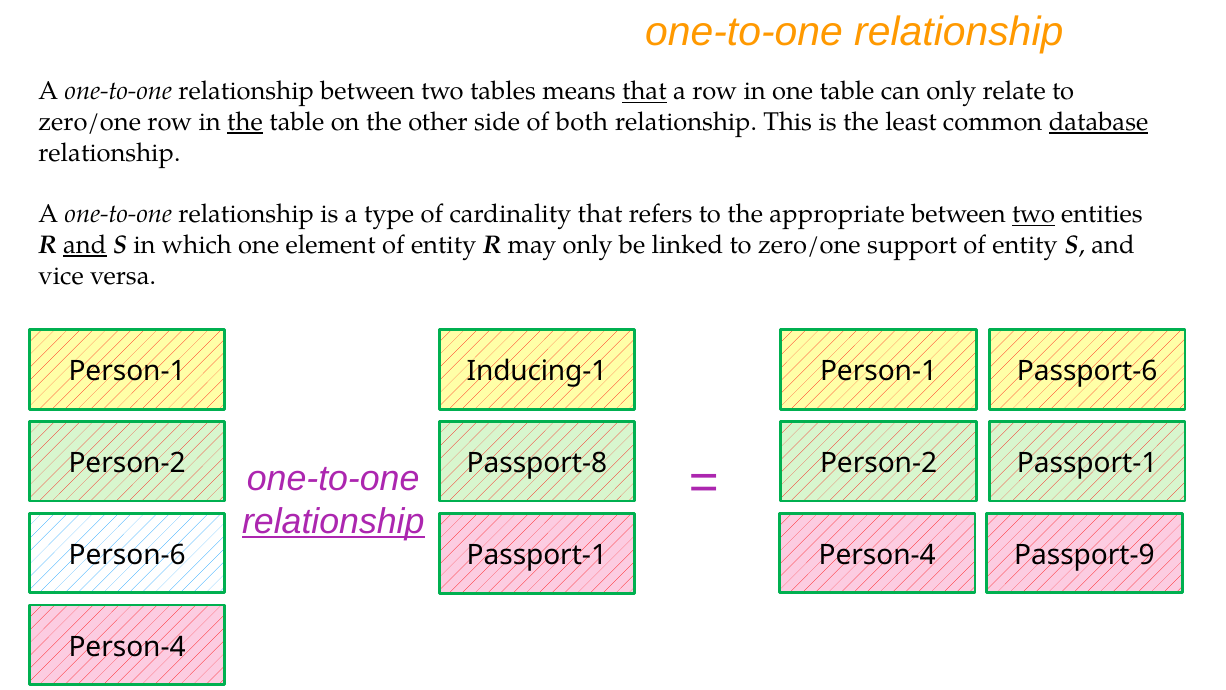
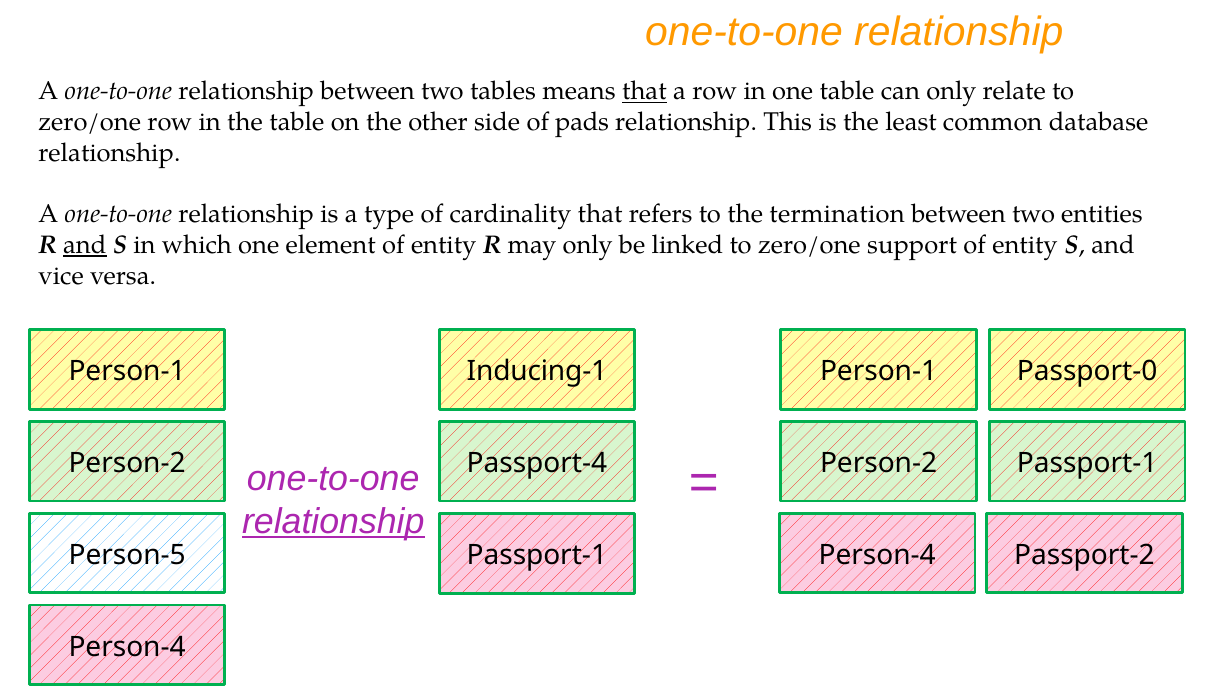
the underline: present -> none (245, 122)
both: both -> pads (582, 122)
database underline: present -> none (1099, 122)
appropriate: appropriate -> termination (837, 214)
two underline: present -> none (1034, 214)
Passport-6: Passport-6 -> Passport-0 (1087, 371)
Passport-8: Passport-8 -> Passport-4 (537, 463)
Person-6: Person-6 -> Person-5 (127, 555)
Passport-9: Passport-9 -> Passport-2 (1084, 555)
